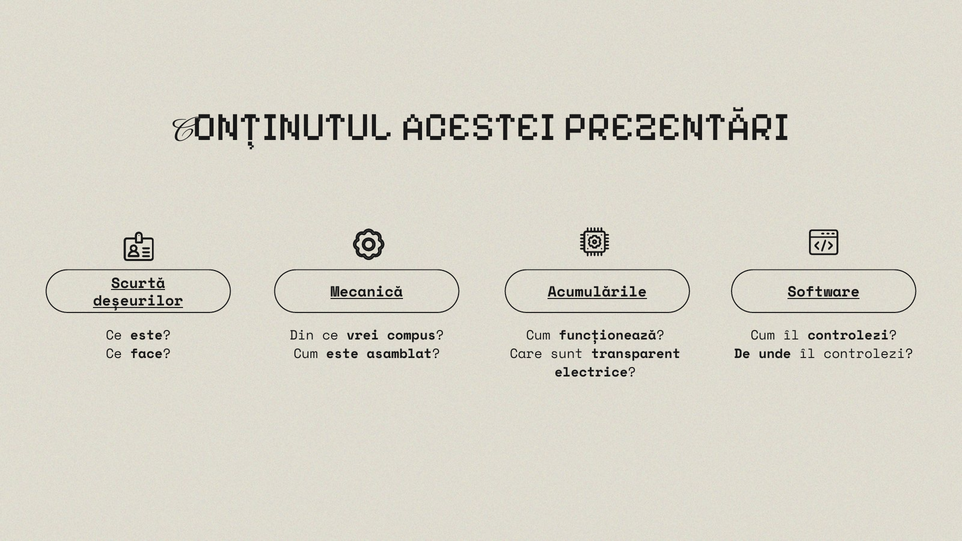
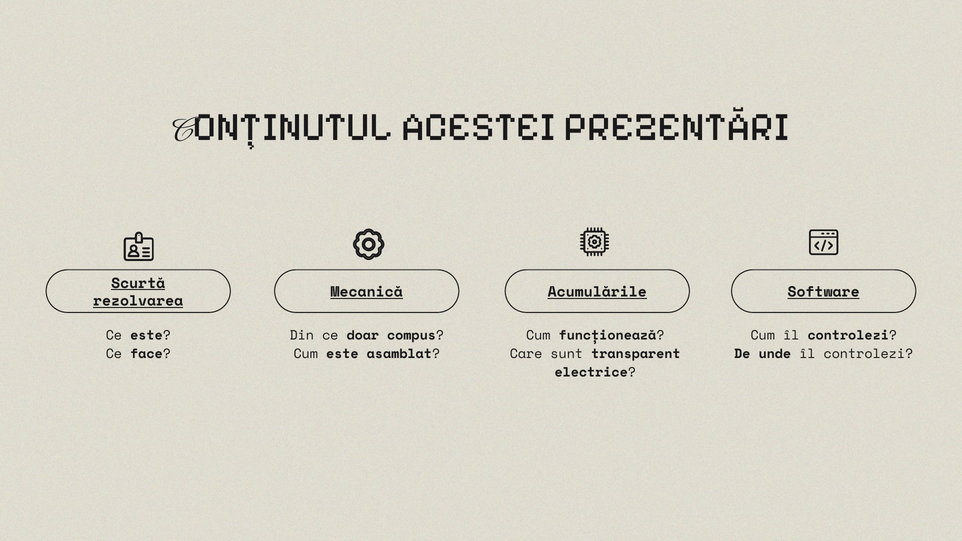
deșeurilor: deșeurilor -> rezolvarea (138, 301)
vrei: vrei -> doar (363, 335)
